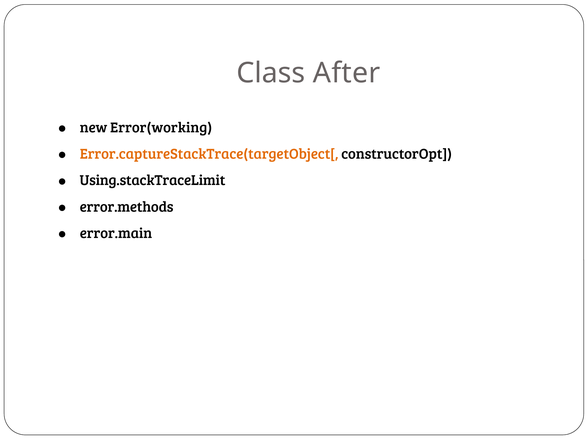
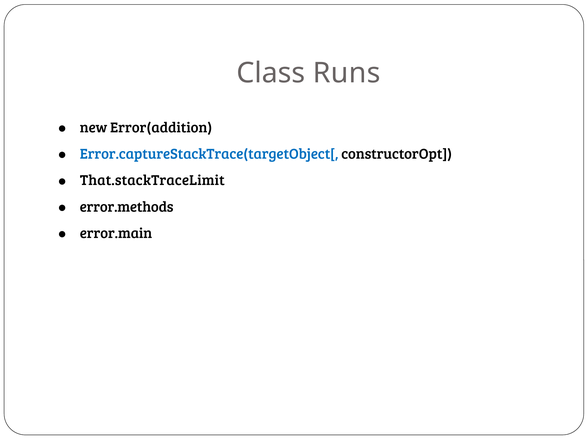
After: After -> Runs (347, 73)
Error(working: Error(working -> Error(addition (161, 127)
Error.captureStackTrace(targetObject[ colour: orange -> blue (209, 154)
Using.stackTraceLimit: Using.stackTraceLimit -> That.stackTraceLimit (152, 180)
